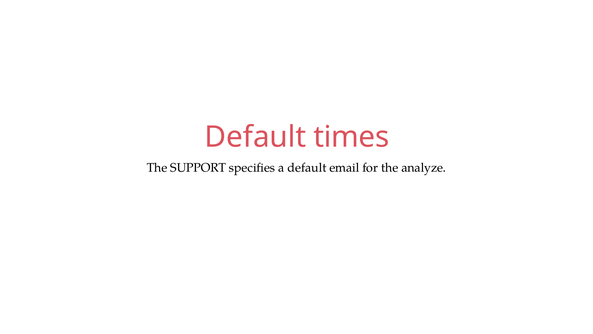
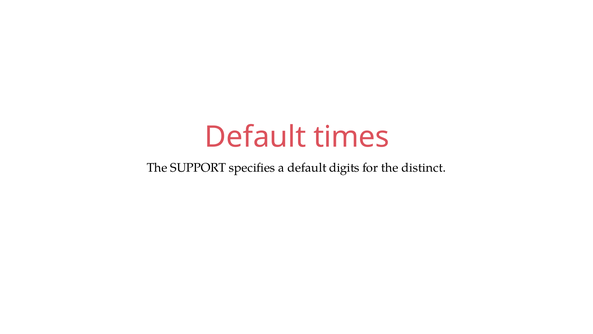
email: email -> digits (344, 168)
analyze: analyze -> distinct (424, 168)
